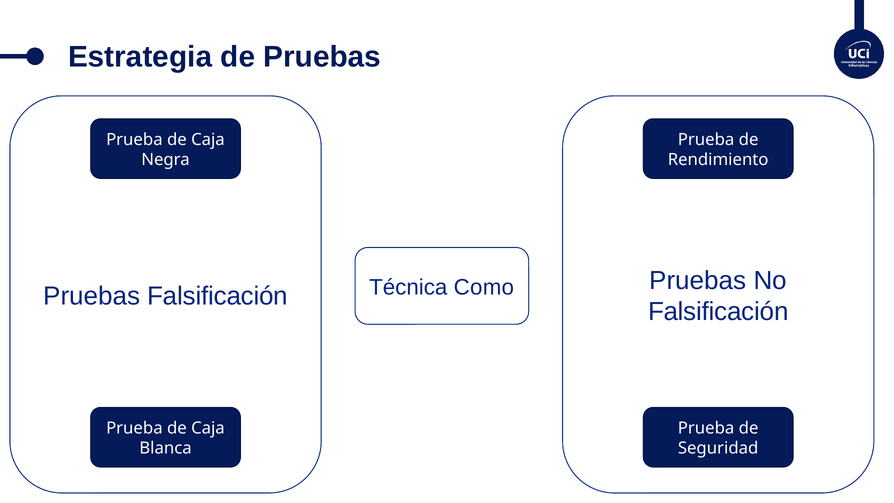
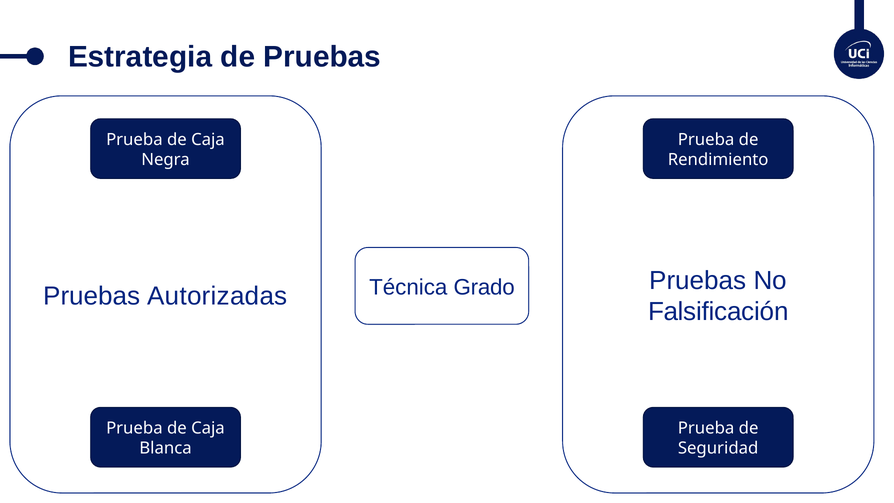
Como: Como -> Grado (484, 287)
Pruebas Falsificación: Falsificación -> Autorizadas (217, 296)
